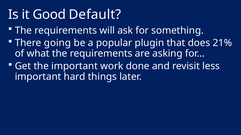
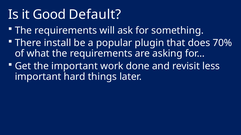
going: going -> install (58, 43)
21%: 21% -> 70% (222, 43)
